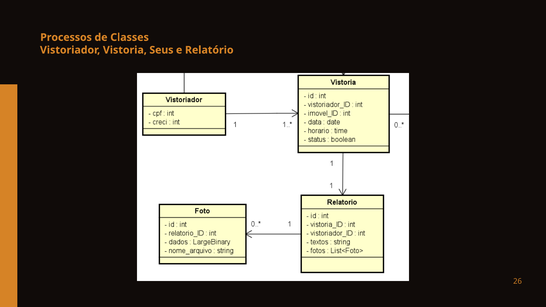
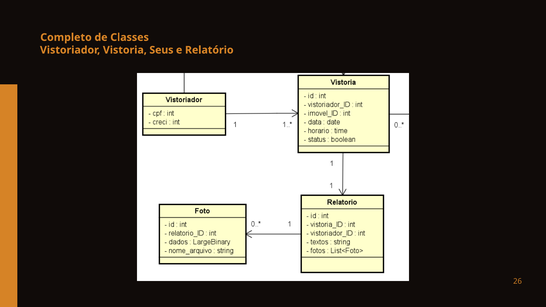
Processos: Processos -> Completo (66, 37)
